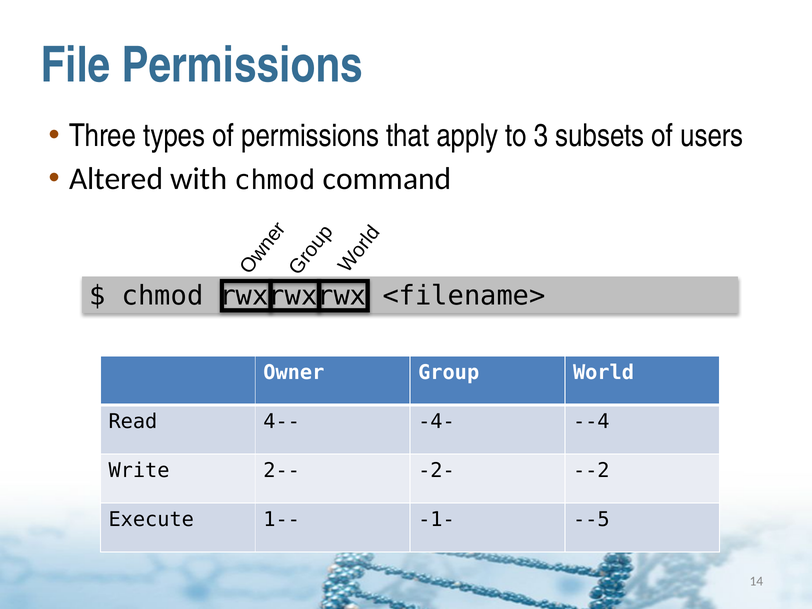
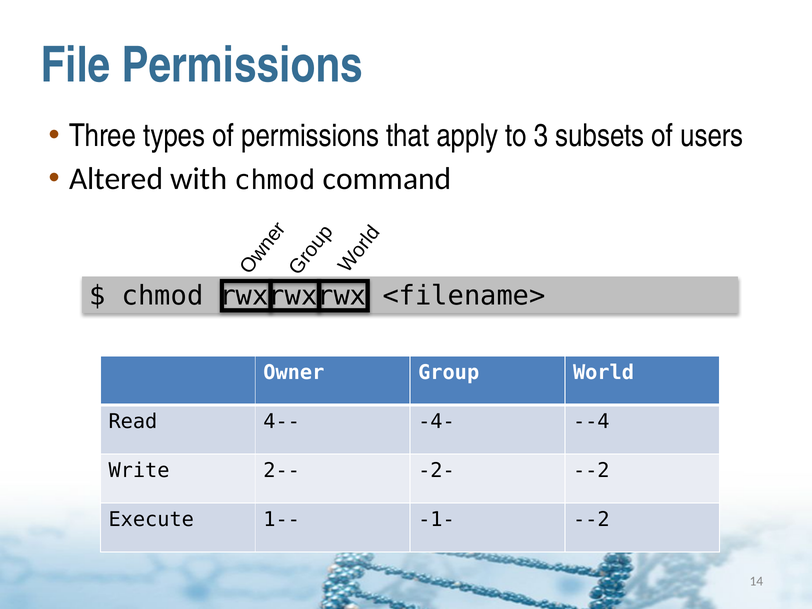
-1- --5: --5 -> --2 (591, 519)
